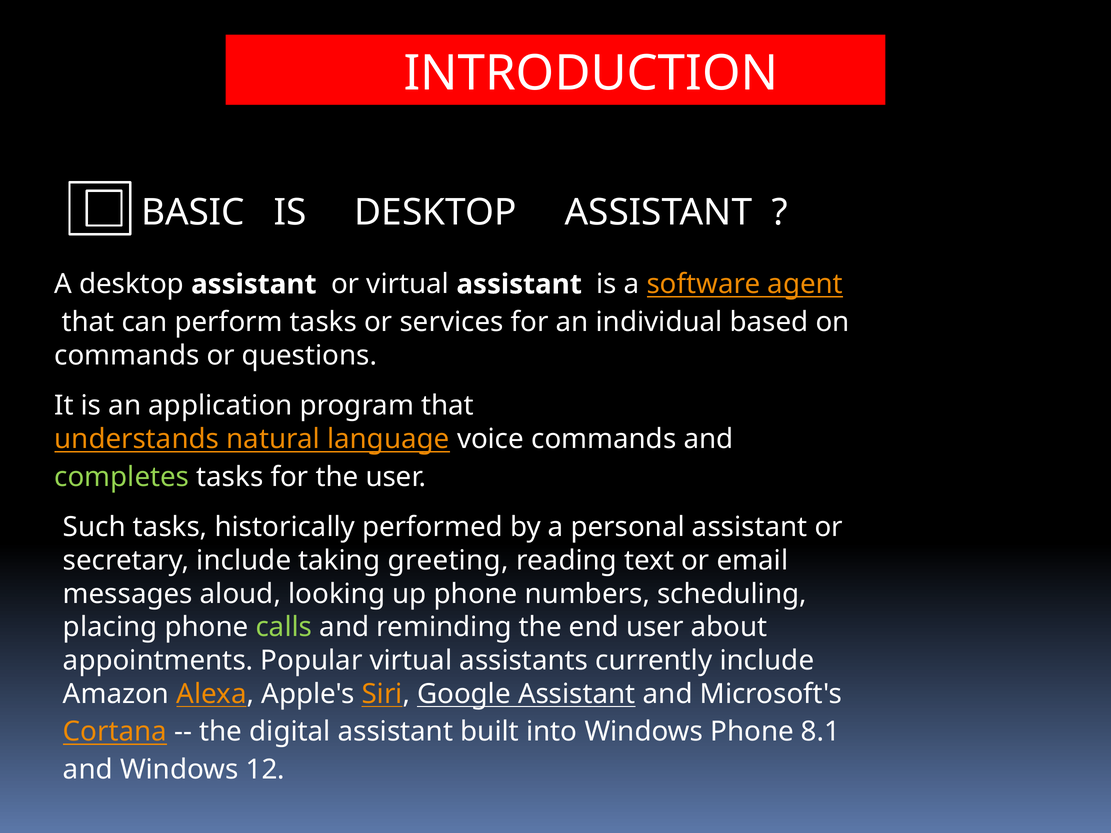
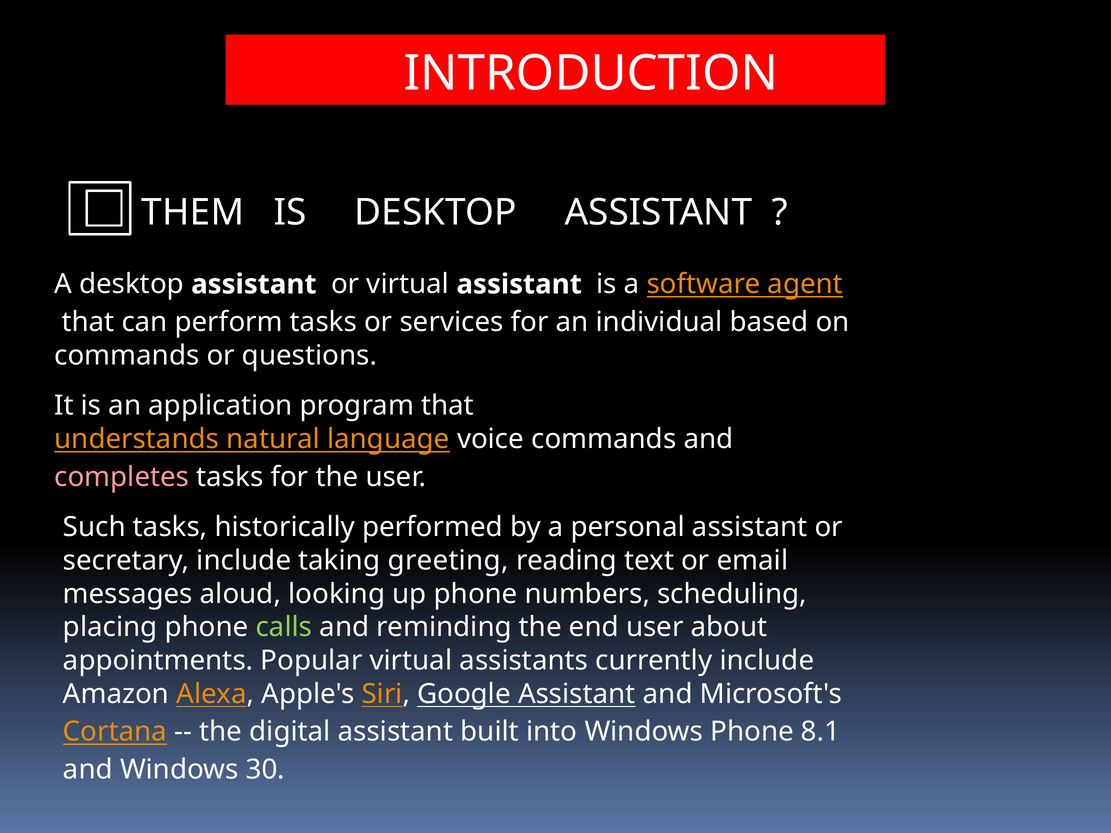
BASIC: BASIC -> THEM (193, 213)
completes colour: light green -> pink (122, 477)
12: 12 -> 30 (265, 770)
